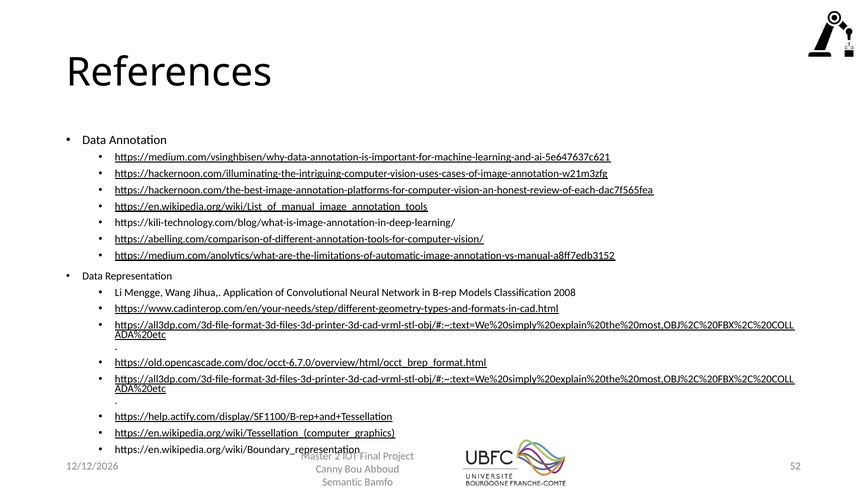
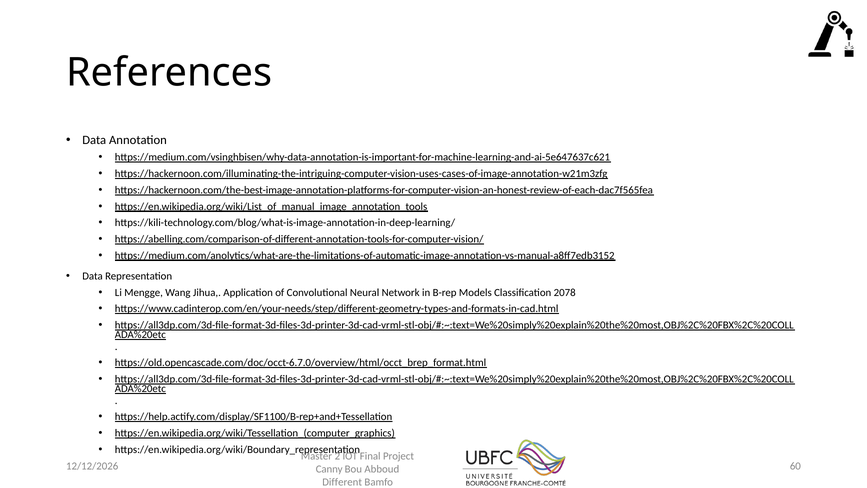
2008: 2008 -> 2078 (565, 292)
52: 52 -> 60 (795, 466)
Semantic: Semantic -> Different (342, 482)
